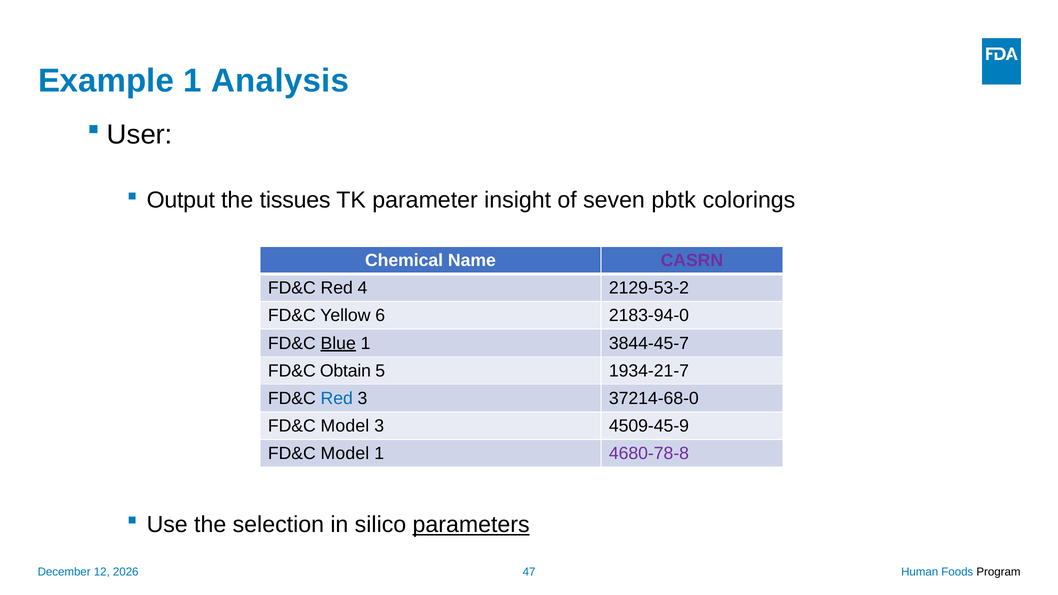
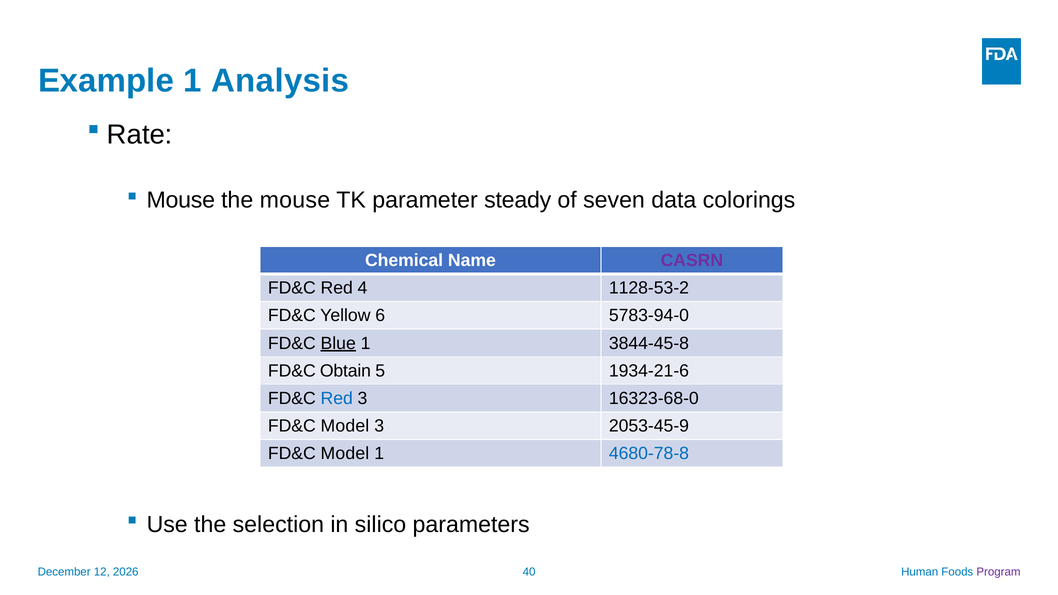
User: User -> Rate (140, 134)
Output: Output -> Mouse (181, 200)
the tissues: tissues -> mouse (295, 200)
insight: insight -> steady (518, 200)
pbtk: pbtk -> data (674, 200)
2129-53-2: 2129-53-2 -> 1128-53-2 (649, 288)
2183-94-0: 2183-94-0 -> 5783-94-0 (649, 316)
3844-45-7: 3844-45-7 -> 3844-45-8 (649, 343)
1934-21-7: 1934-21-7 -> 1934-21-6 (649, 371)
37214-68-0: 37214-68-0 -> 16323-68-0 (654, 398)
4509-45-9: 4509-45-9 -> 2053-45-9 (649, 426)
4680-78-8 colour: purple -> blue (649, 453)
parameters underline: present -> none (471, 525)
47: 47 -> 40 (529, 572)
Program colour: black -> purple (999, 572)
